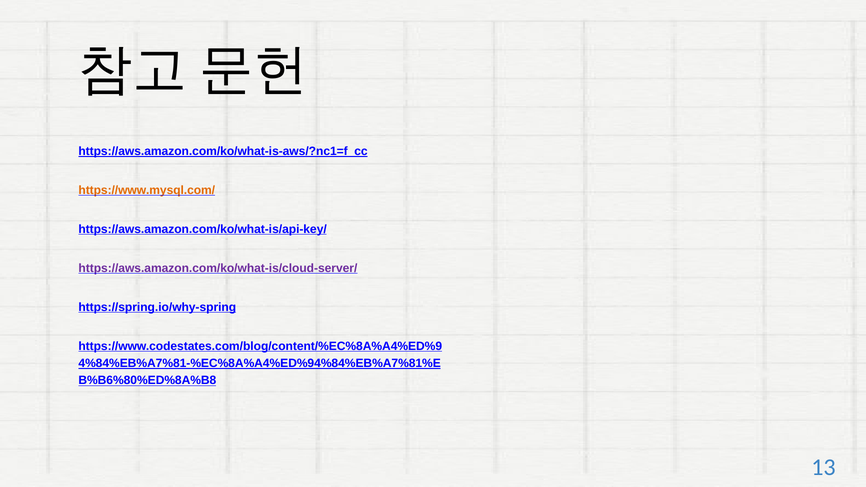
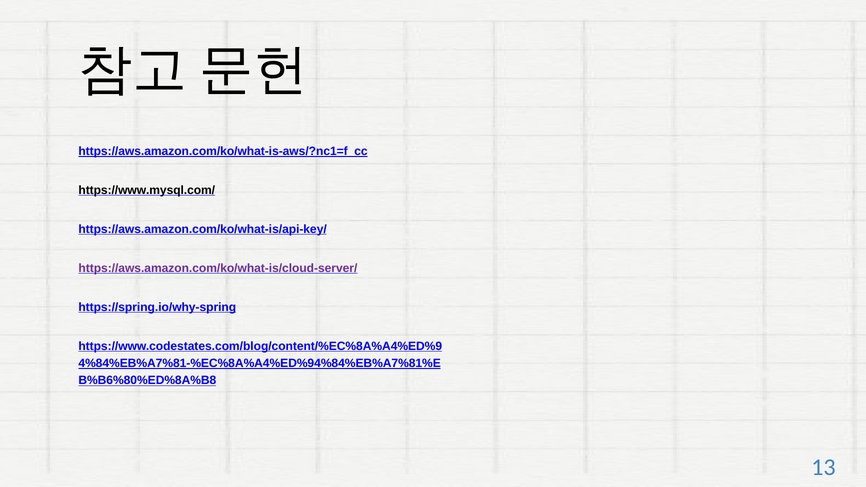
https://www.mysql.com/ colour: orange -> black (147, 190)
